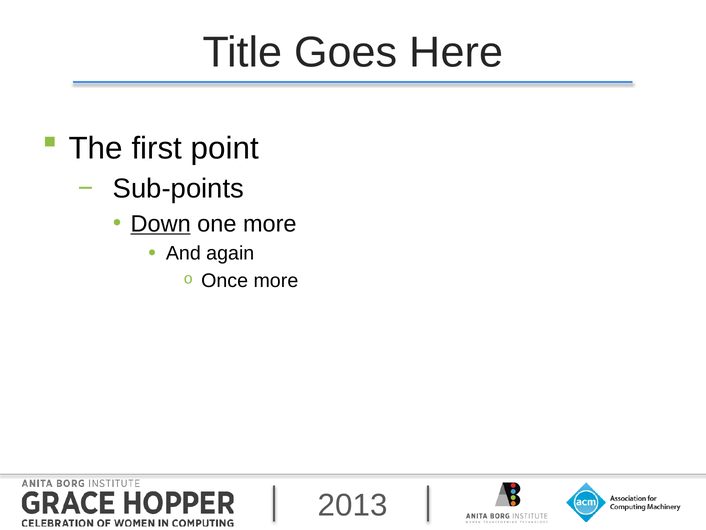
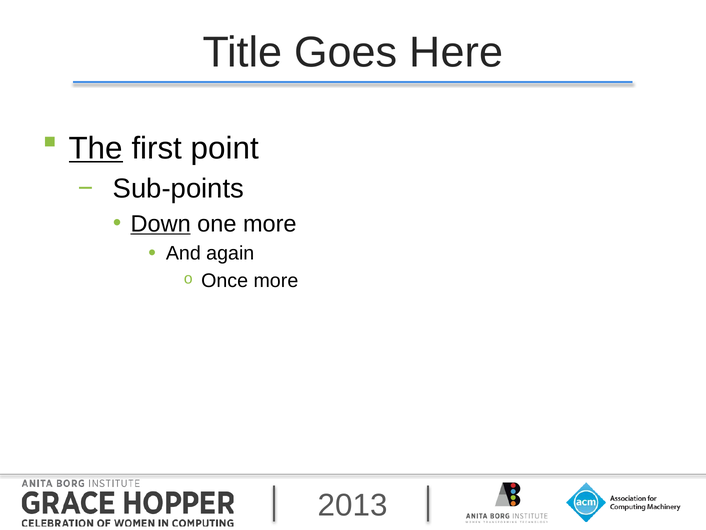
The underline: none -> present (96, 148)
